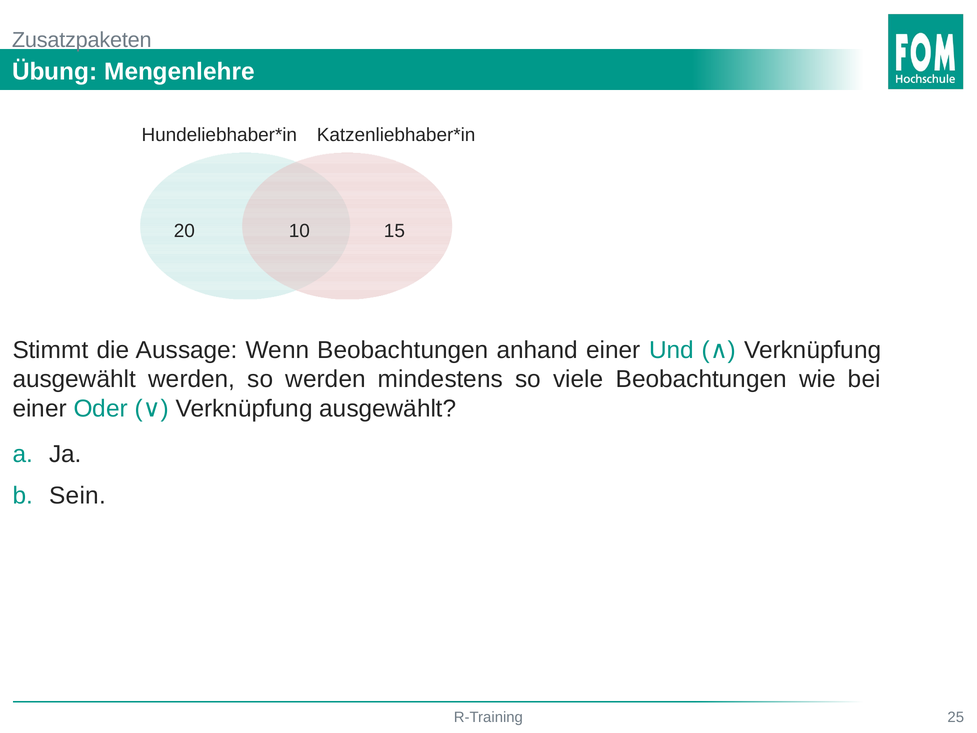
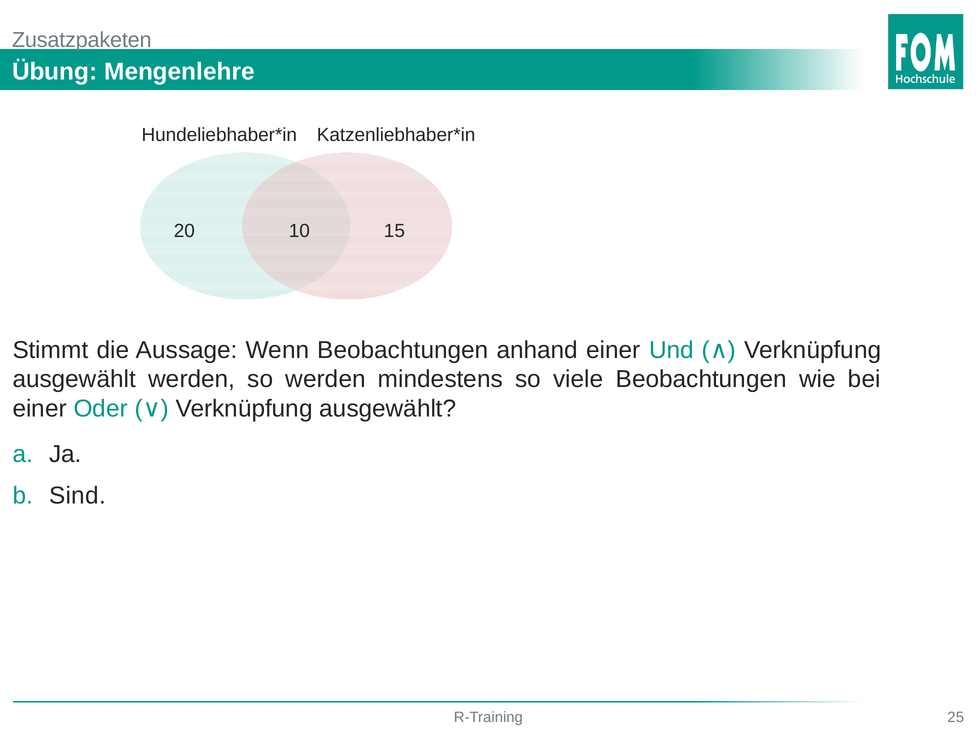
Sein: Sein -> Sind (77, 496)
